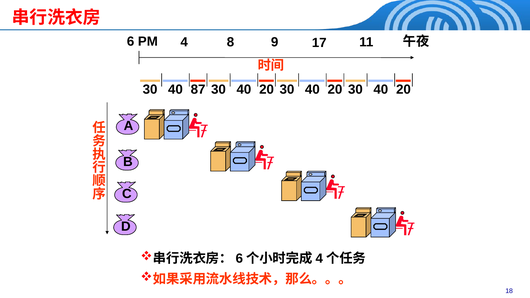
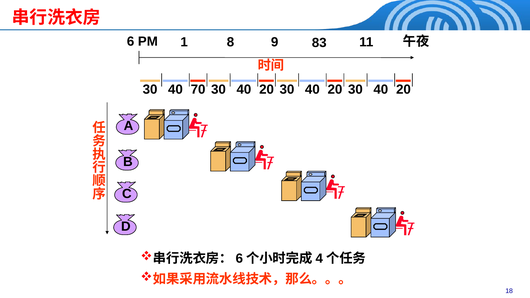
4: 4 -> 1 (184, 42)
17: 17 -> 83 (319, 43)
87: 87 -> 70 (198, 90)
